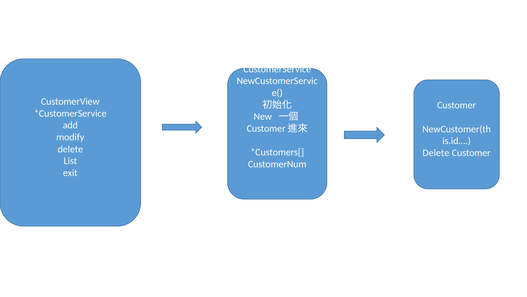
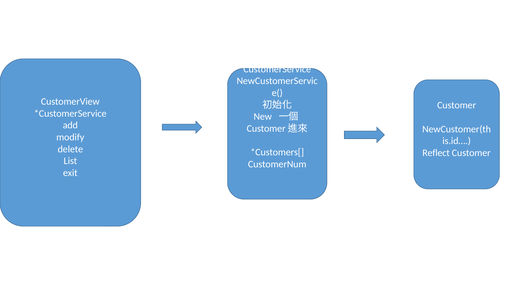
Delete: Delete -> Reflect (436, 153)
